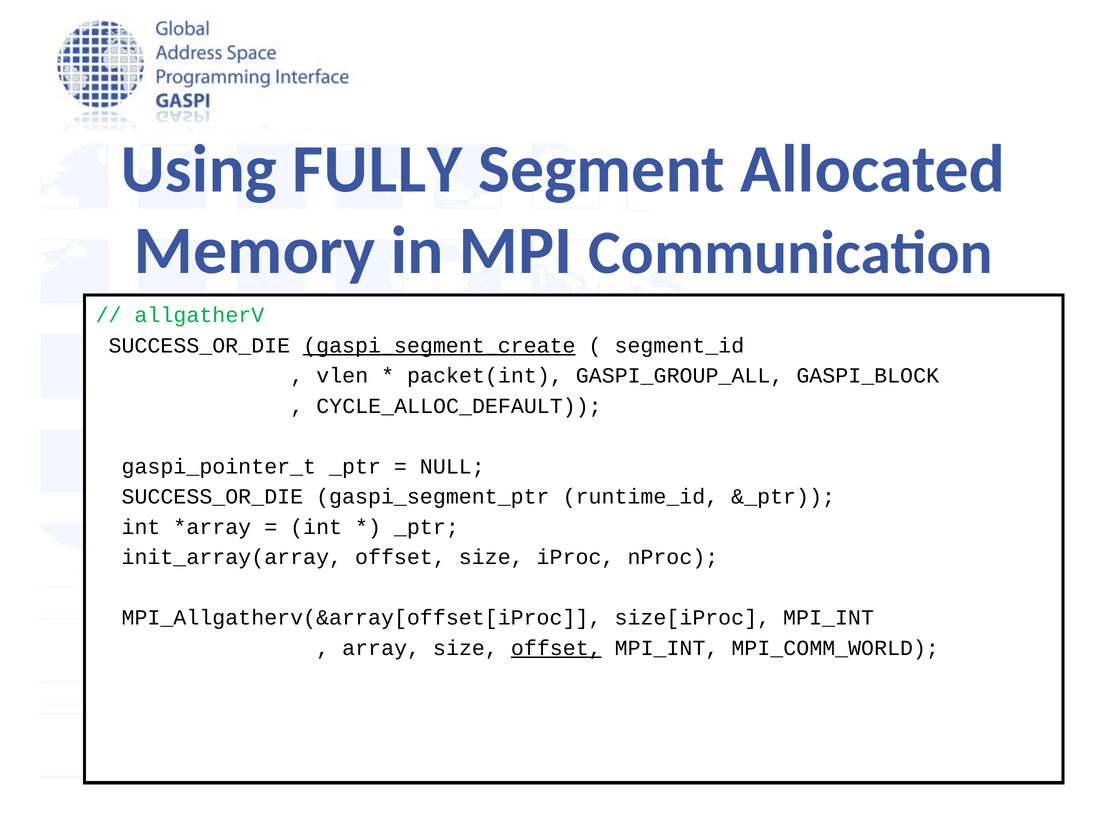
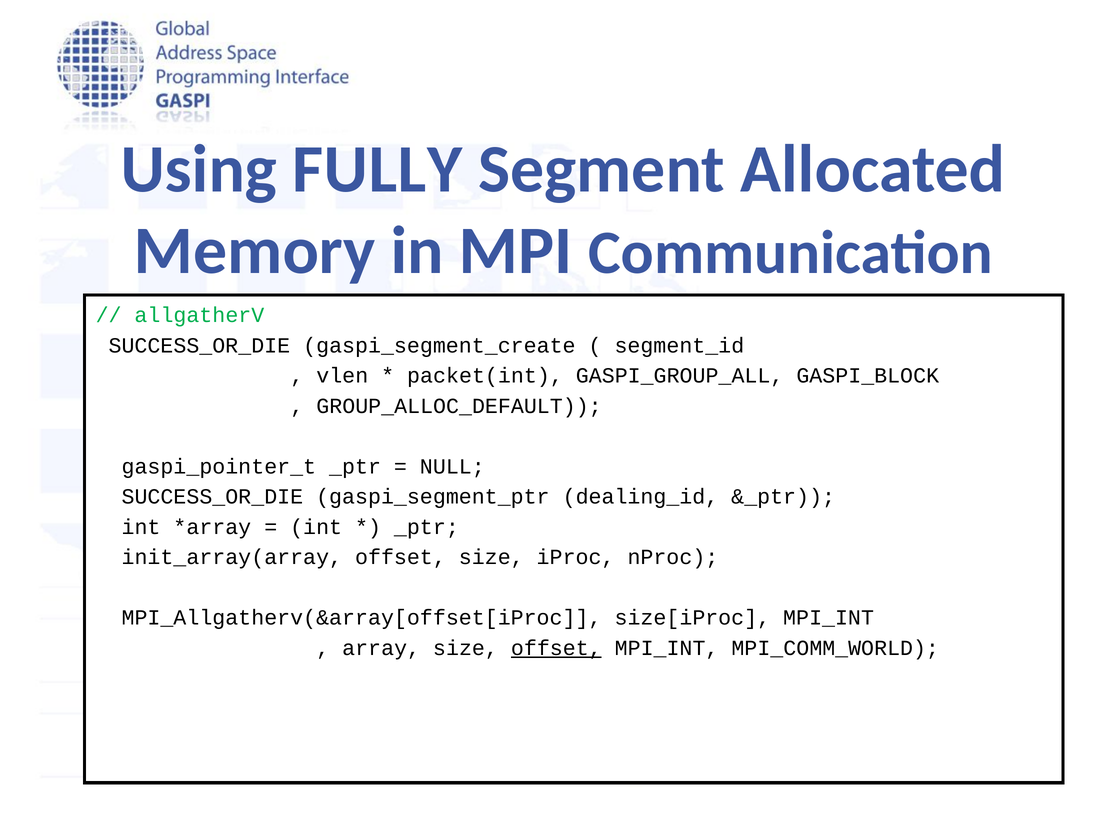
gaspi_segment_create underline: present -> none (439, 345)
CYCLE_ALLOC_DEFAULT: CYCLE_ALLOC_DEFAULT -> GROUP_ALLOC_DEFAULT (459, 406)
runtime_id: runtime_id -> dealing_id (640, 496)
